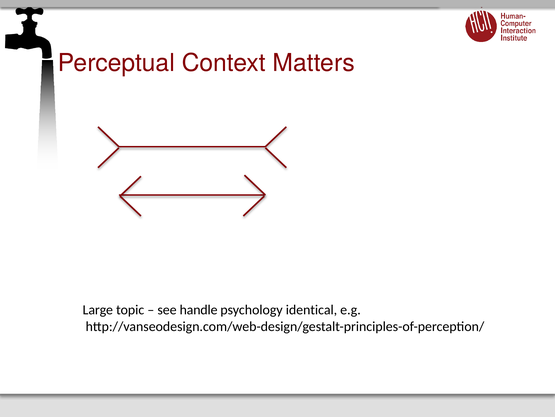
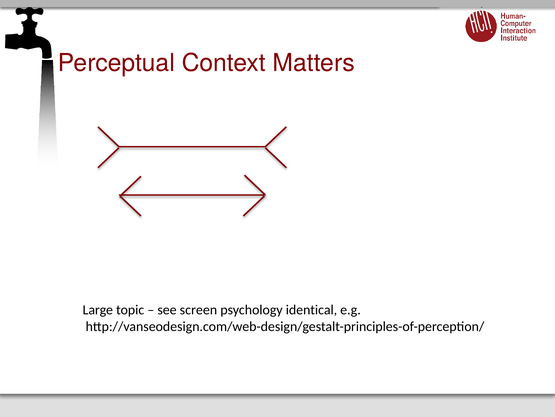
handle: handle -> screen (198, 309)
